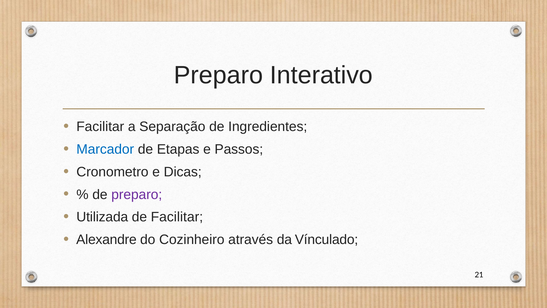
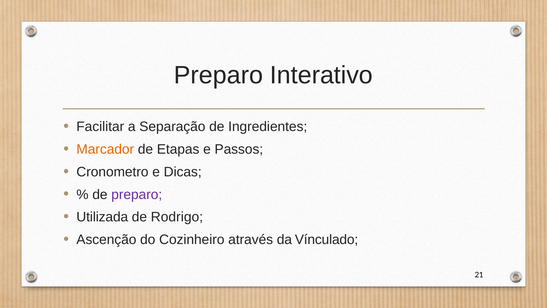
Marcador colour: blue -> orange (105, 149)
de Facilitar: Facilitar -> Rodrigo (177, 217)
Alexandre: Alexandre -> Ascenção (106, 239)
